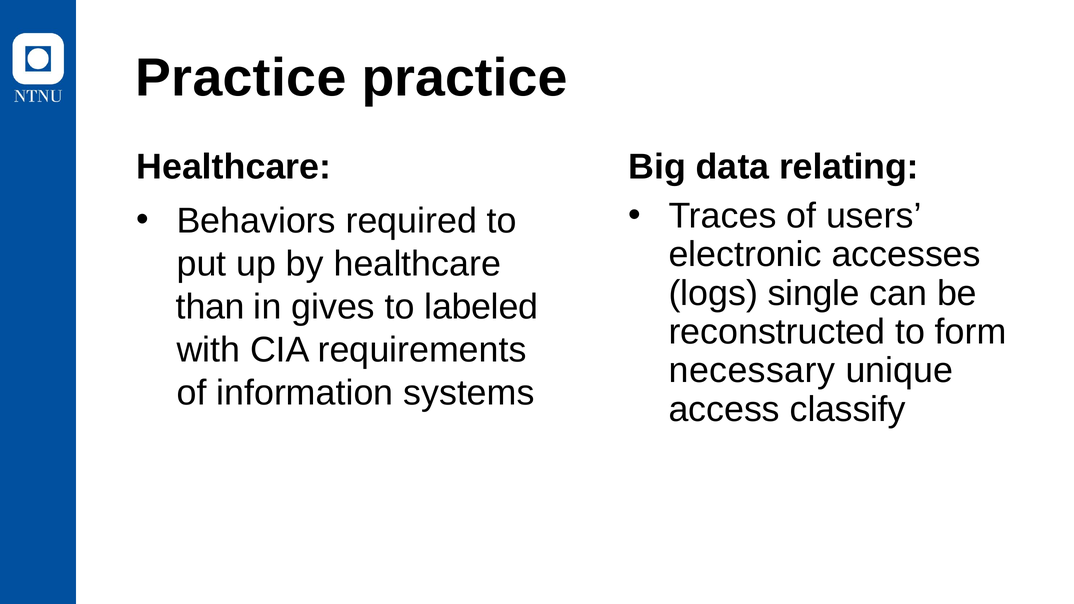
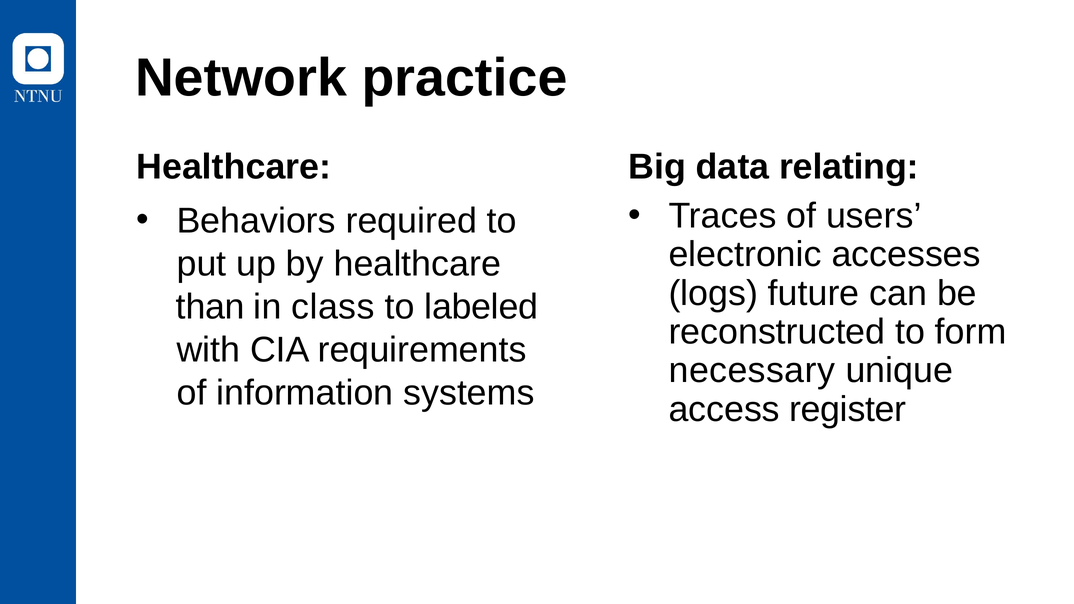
Practice: Practice -> Network (241, 78)
single: single -> future (814, 293)
gives: gives -> class (333, 307)
classify: classify -> register (848, 409)
